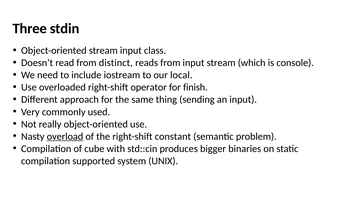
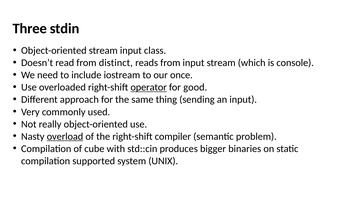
local: local -> once (181, 75)
operator underline: none -> present (149, 87)
finish: finish -> good (195, 87)
constant: constant -> compiler (173, 136)
